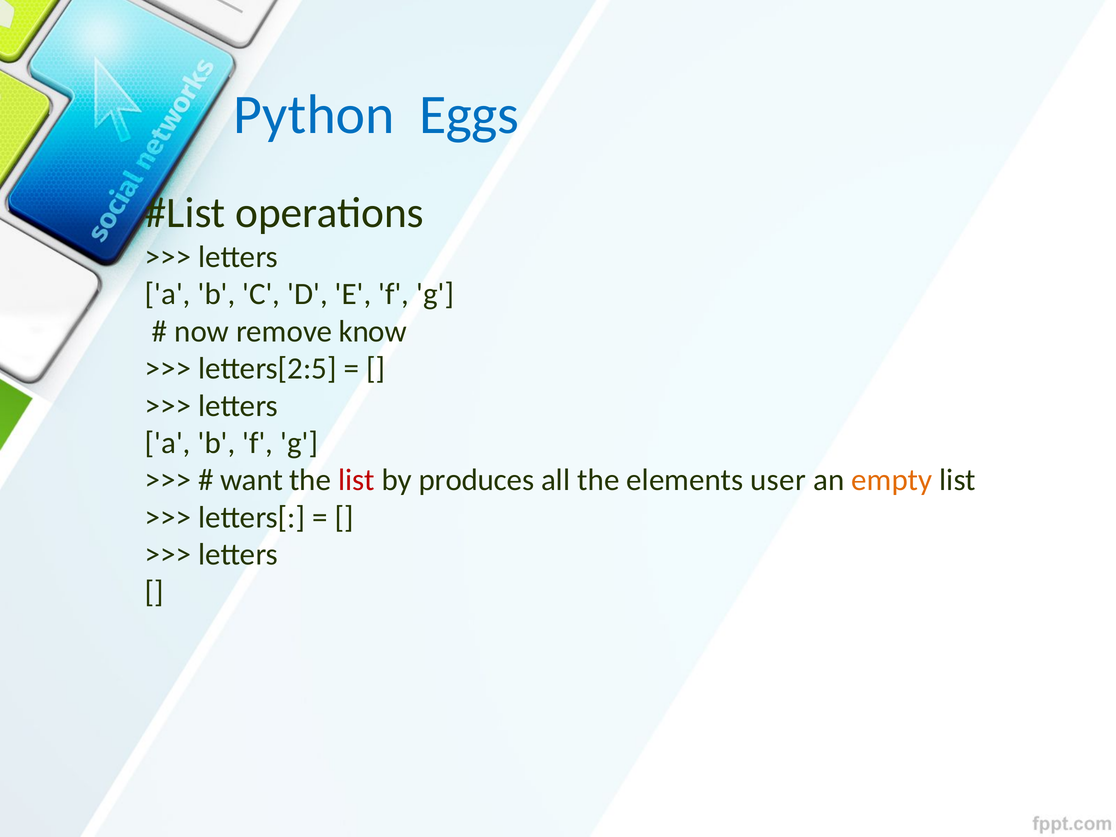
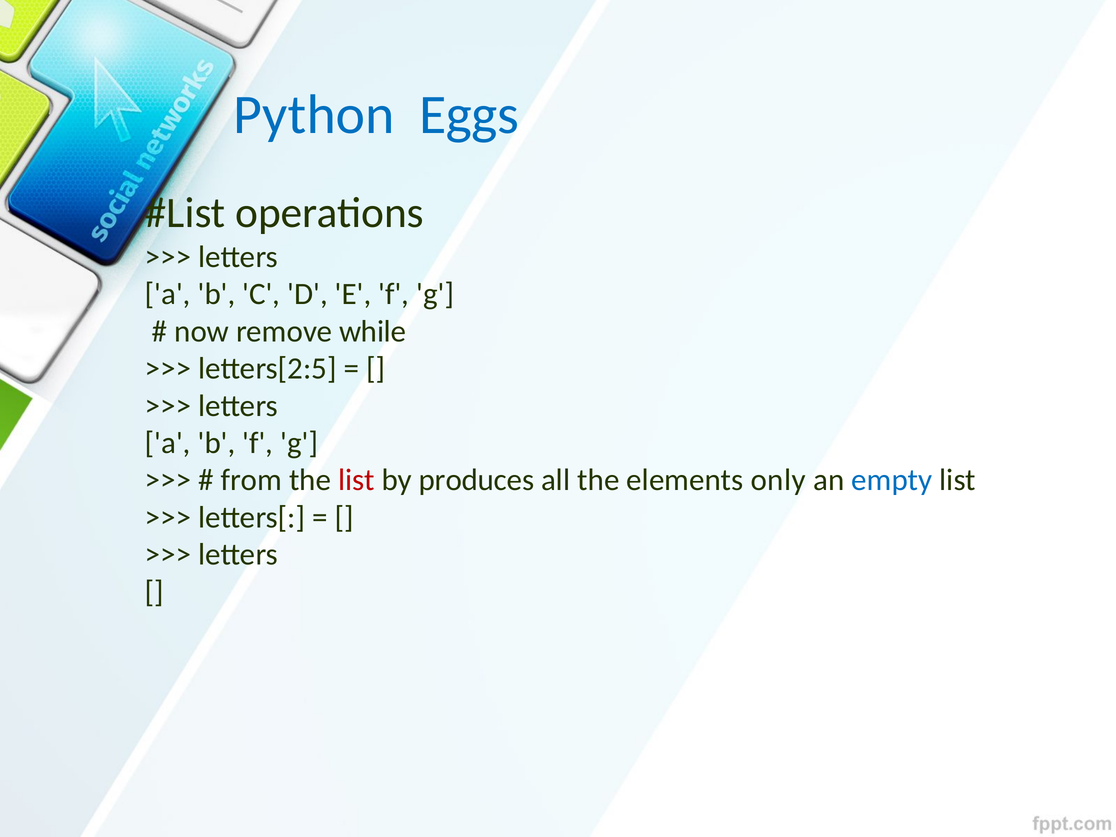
know: know -> while (373, 331)
want: want -> from (251, 480)
user: user -> only (778, 480)
empty colour: orange -> blue (892, 480)
